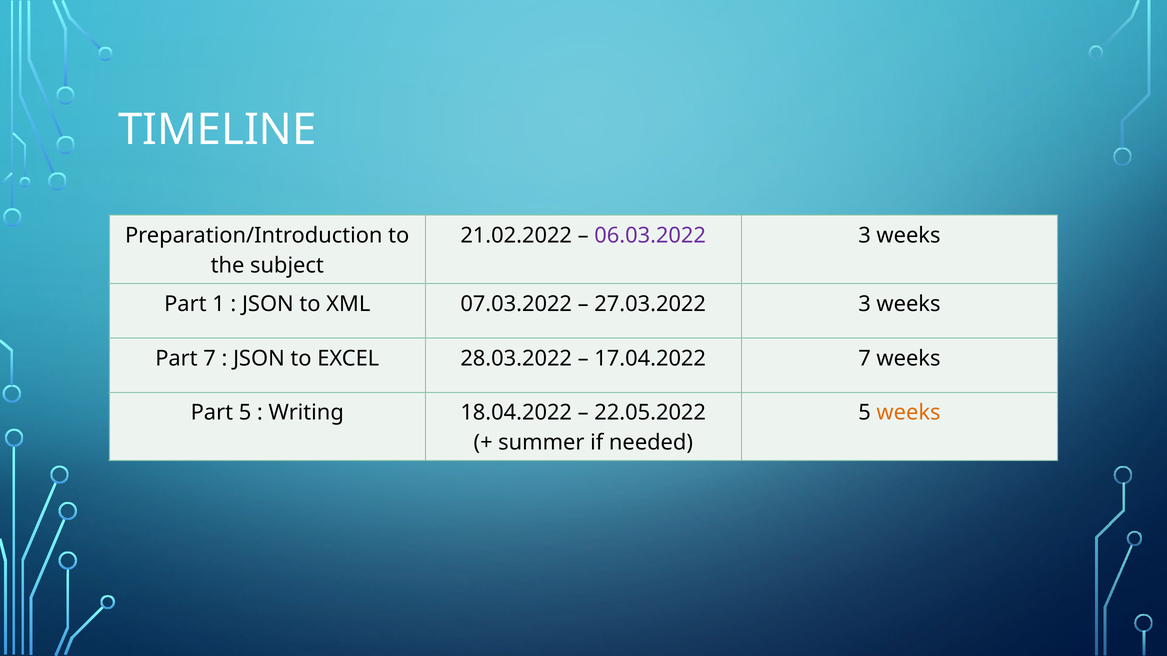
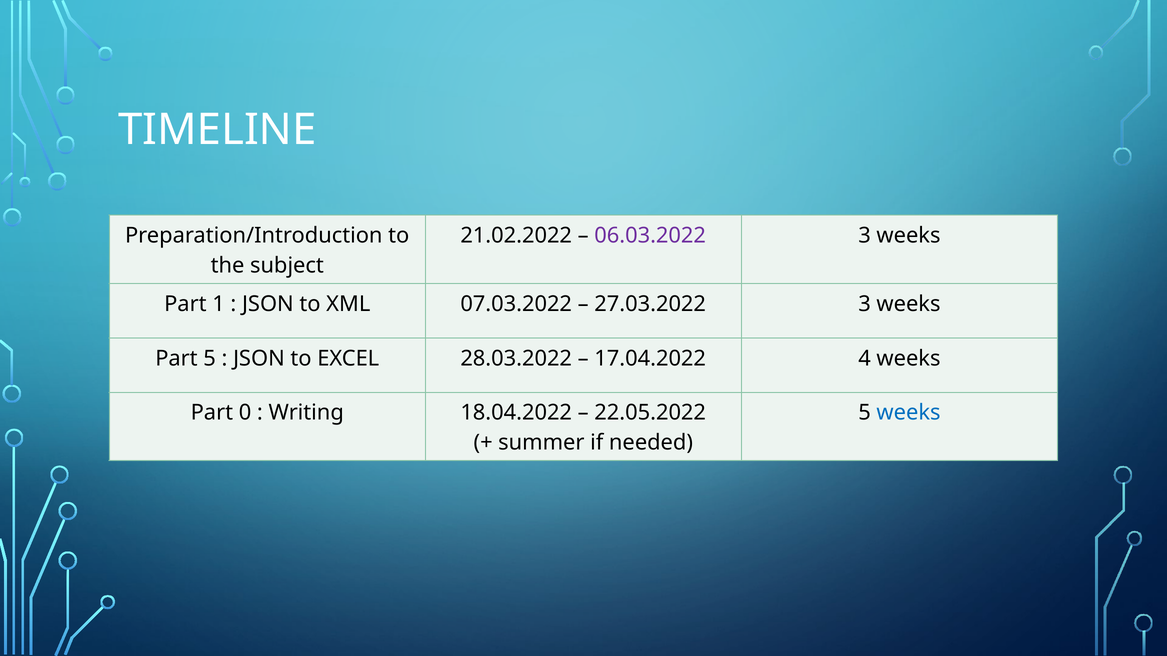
Part 7: 7 -> 5 (210, 359)
17.04.2022 7: 7 -> 4 (865, 359)
Part 5: 5 -> 0 (245, 413)
weeks colour: orange -> blue (909, 413)
